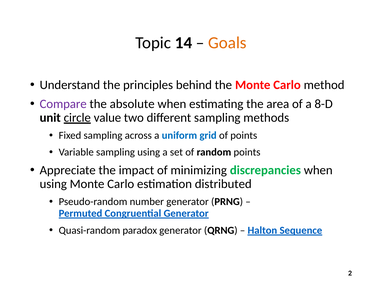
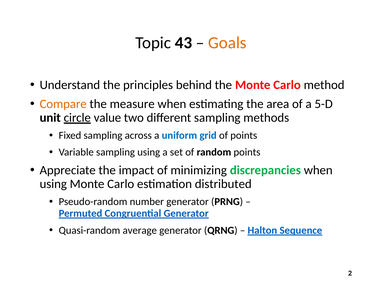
14: 14 -> 43 (184, 43)
Compare colour: purple -> orange (63, 104)
absolute: absolute -> measure (132, 104)
8-D: 8-D -> 5-D (324, 104)
paradox: paradox -> average (140, 231)
